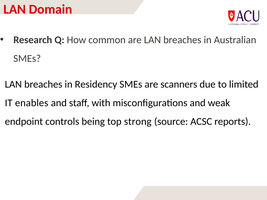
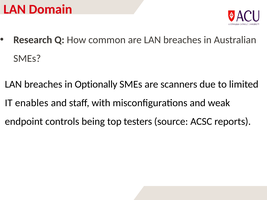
Residency: Residency -> Optionally (96, 84)
strong: strong -> testers (138, 122)
